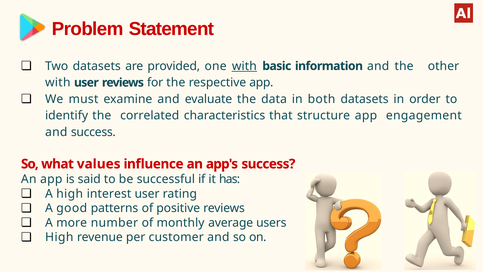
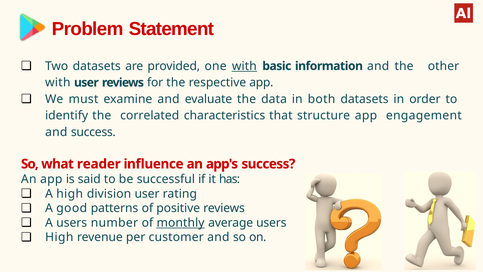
values: values -> reader (99, 164)
interest: interest -> division (109, 194)
A more: more -> users (72, 223)
monthly underline: none -> present (181, 223)
